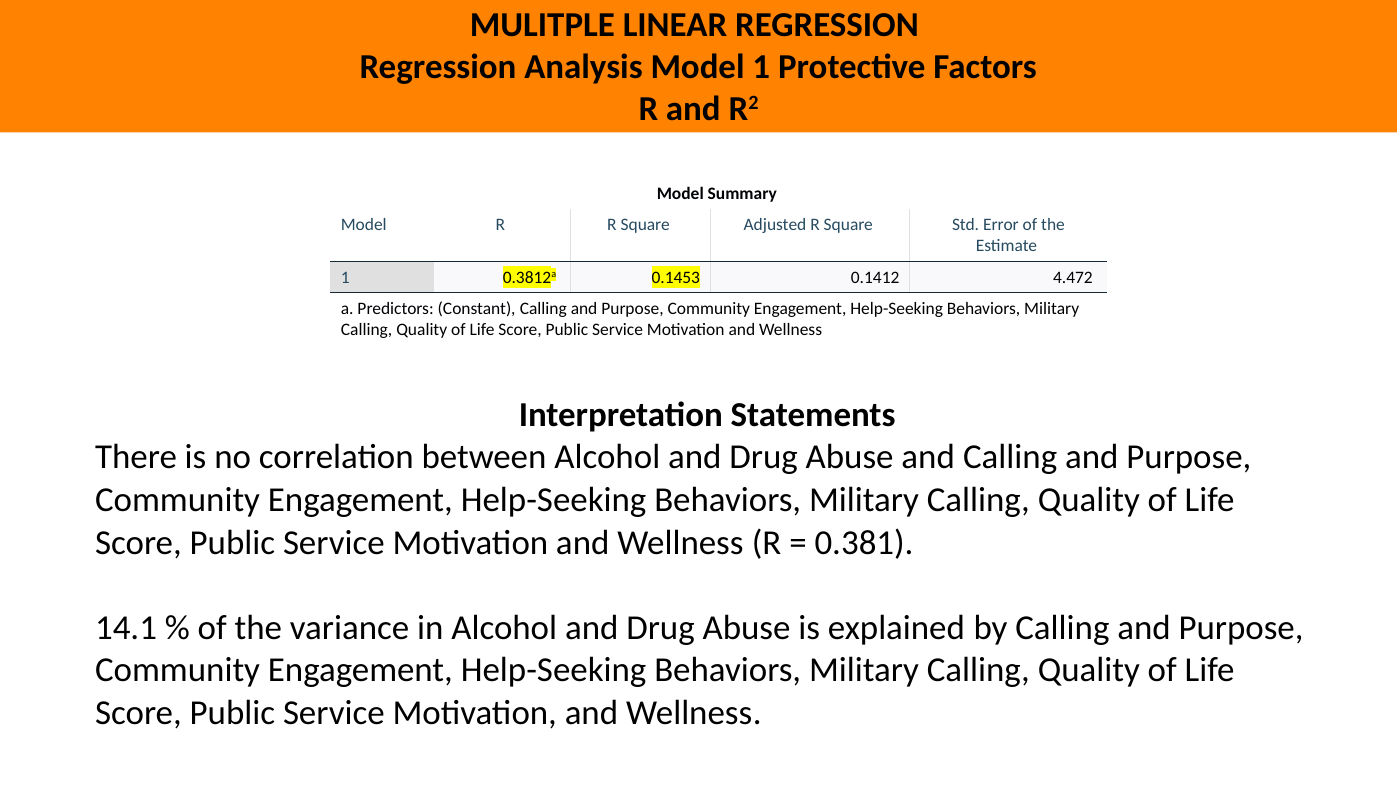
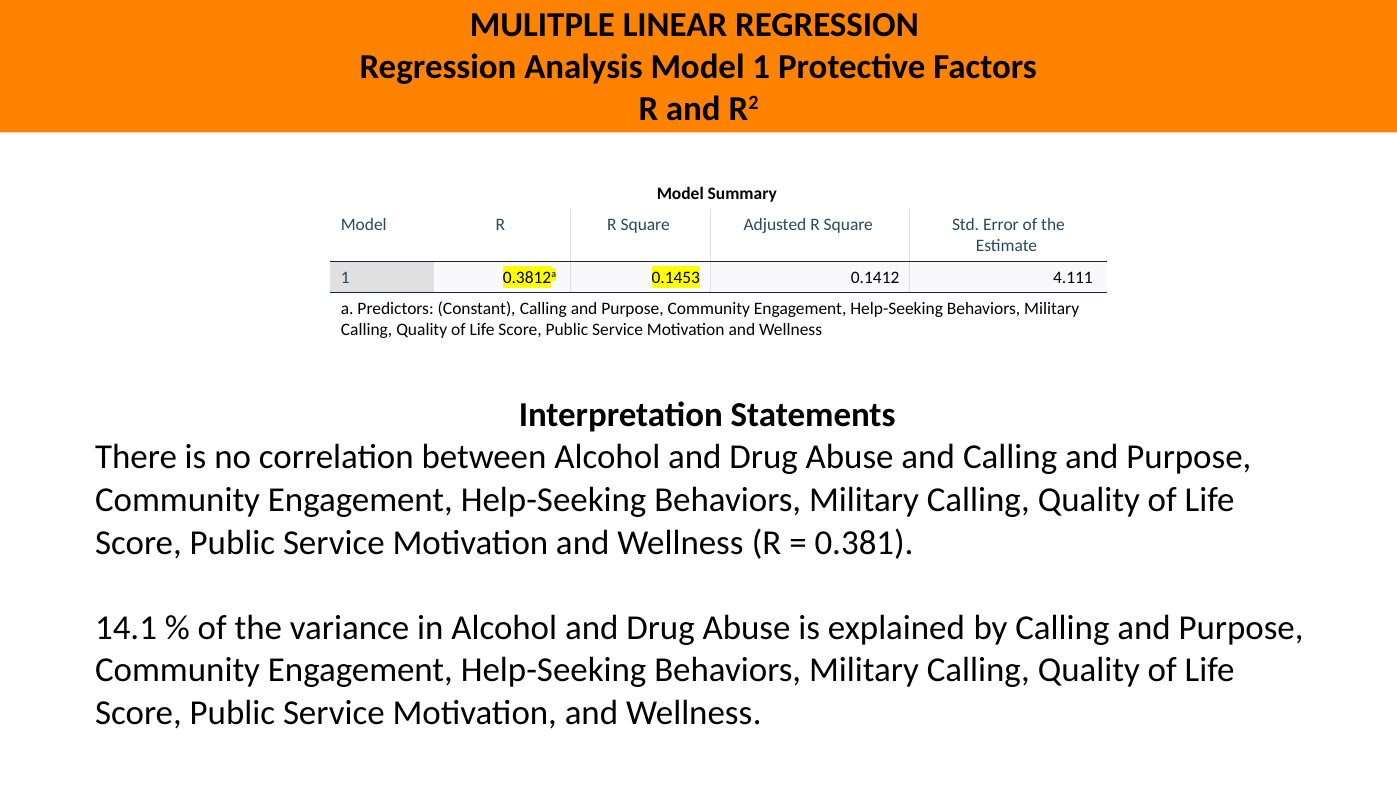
4.472: 4.472 -> 4.111 (1073, 277)
